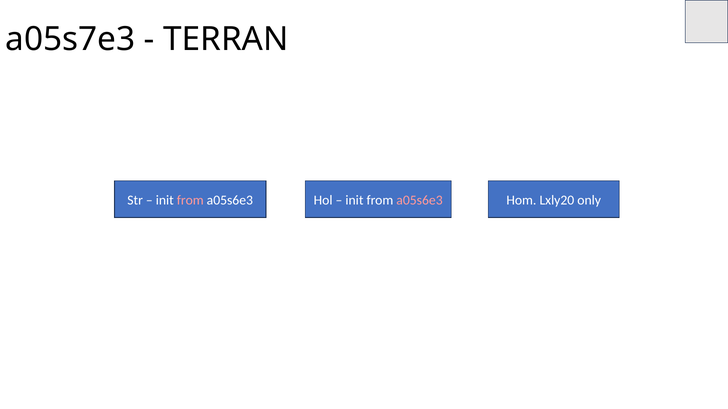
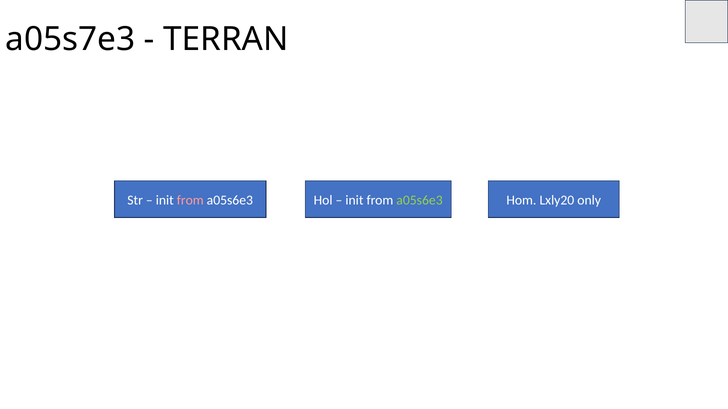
a05s6e3 colour: pink -> light green (420, 200)
